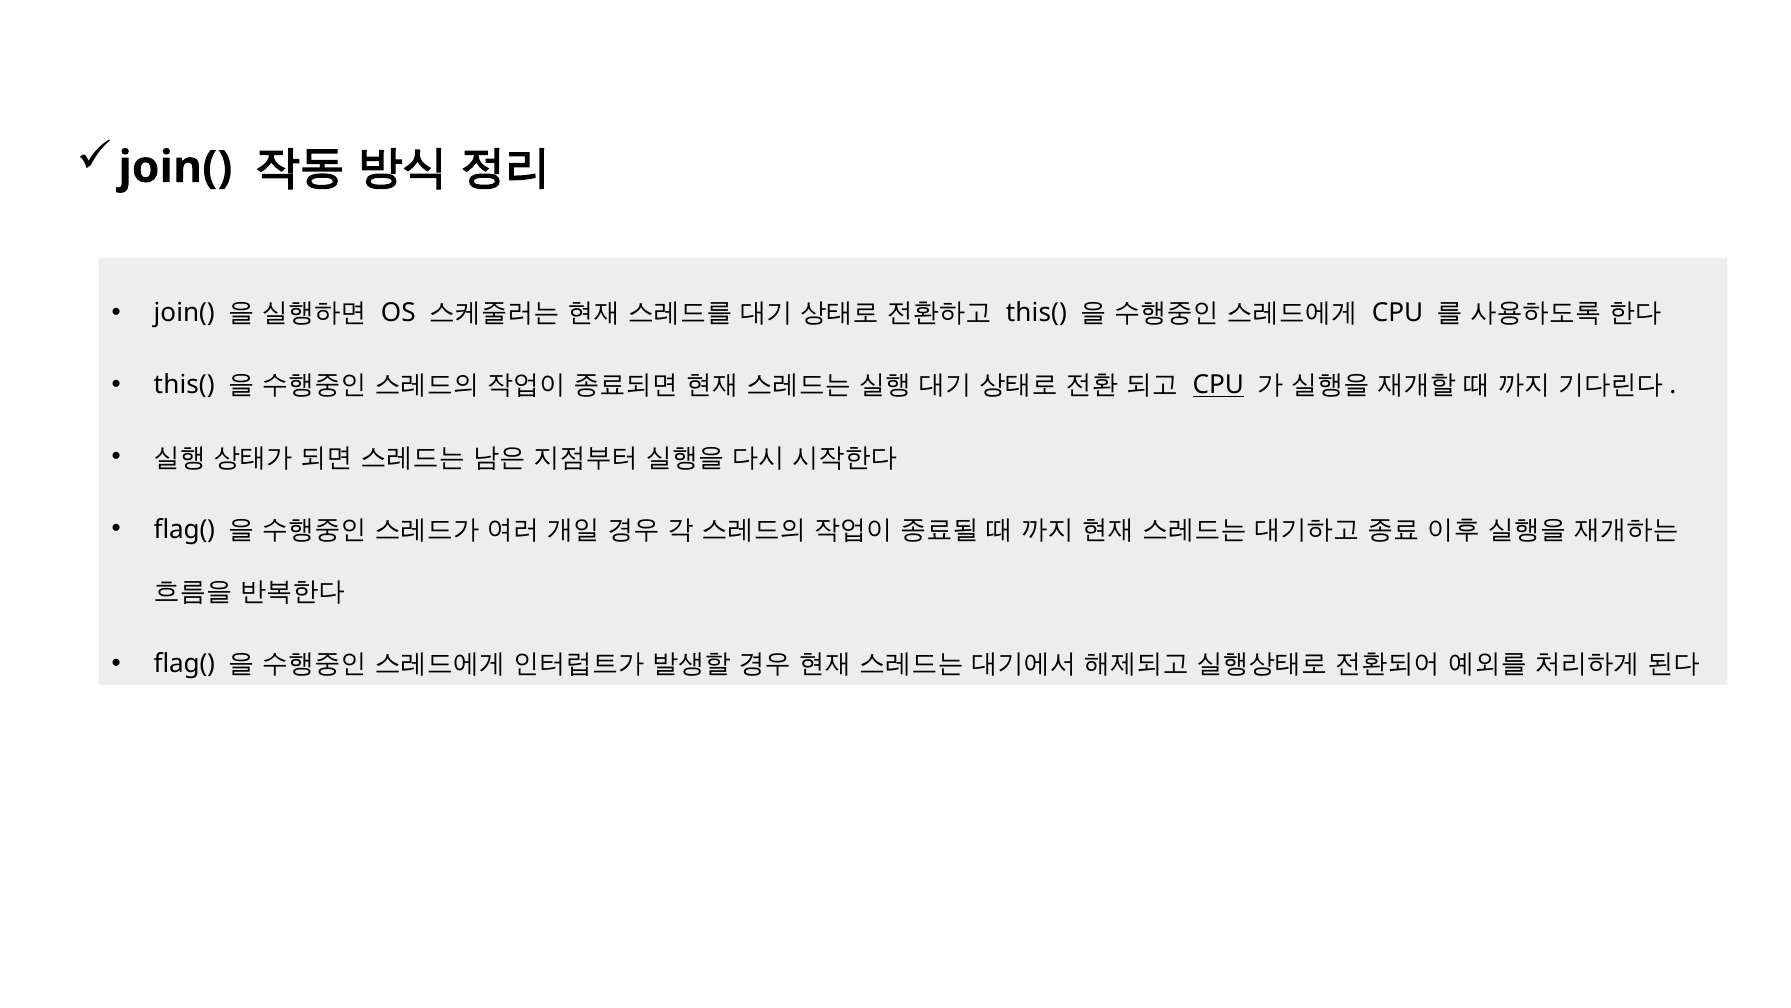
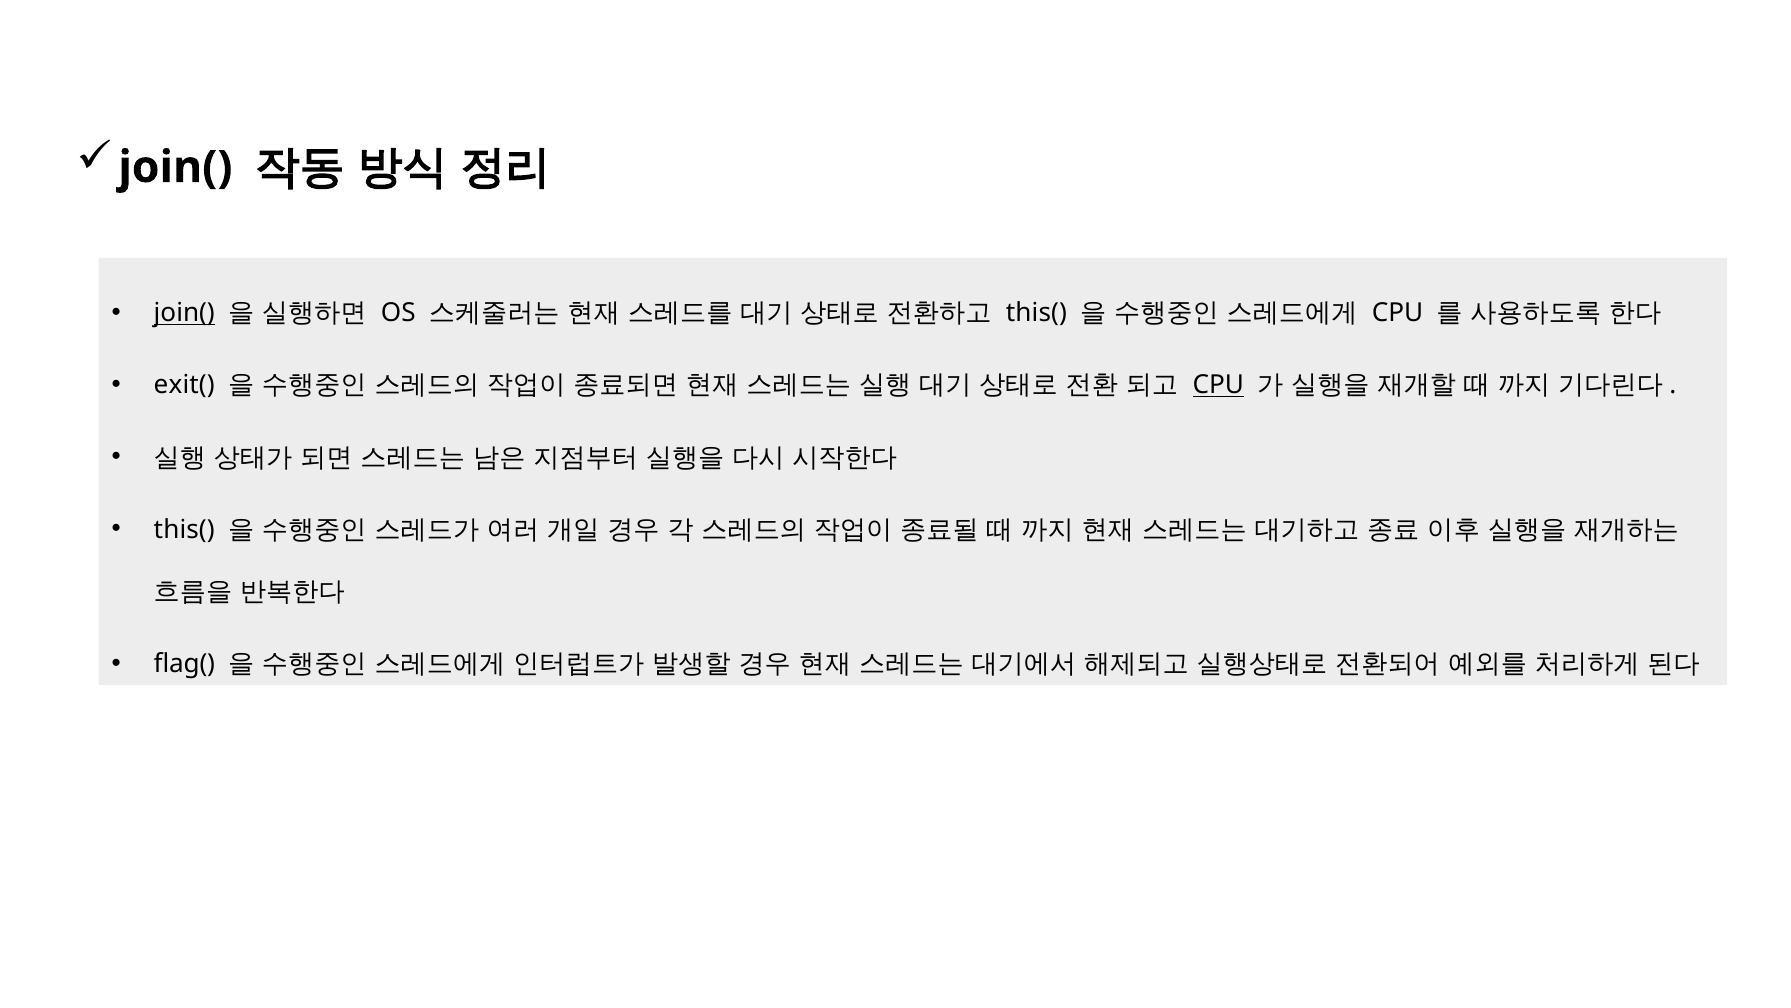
join( underline: none -> present (184, 313)
this(: this( -> exit( (184, 385)
flag(: flag( -> this( (184, 529)
